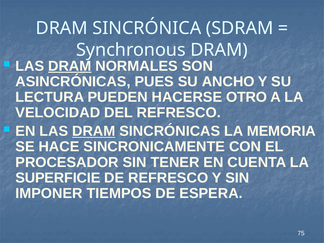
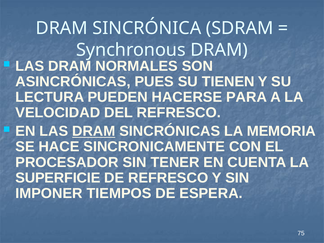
DRAM underline: present -> none (70, 66)
ANCHO: ANCHO -> TIENEN (228, 82)
OTRO: OTRO -> PARA (247, 97)
